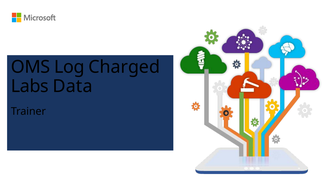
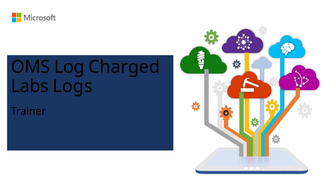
Data: Data -> Logs (73, 86)
